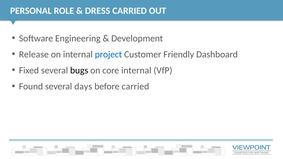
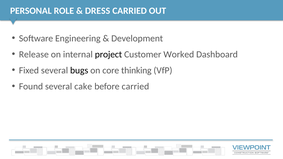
project colour: blue -> black (108, 54)
Friendly: Friendly -> Worked (179, 54)
core internal: internal -> thinking (136, 70)
days: days -> cake (83, 86)
